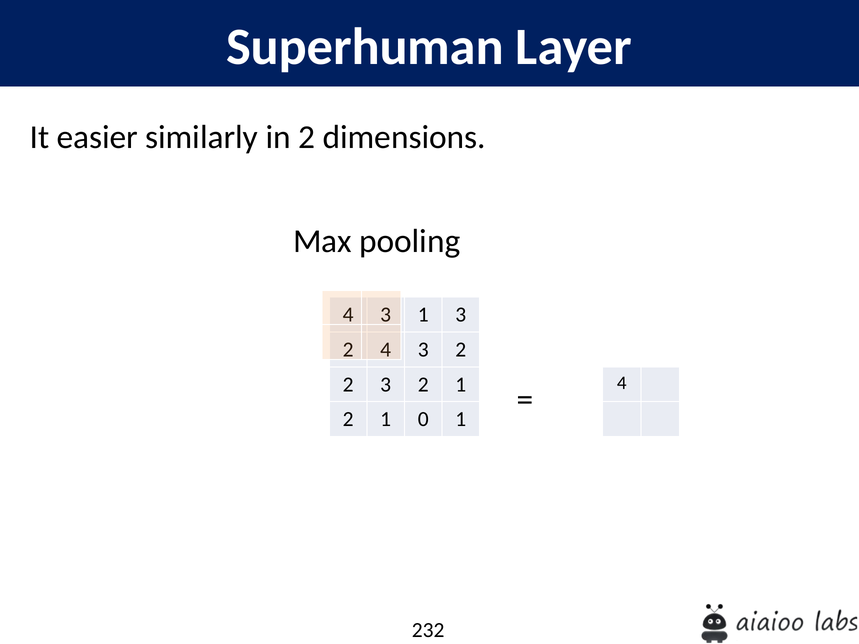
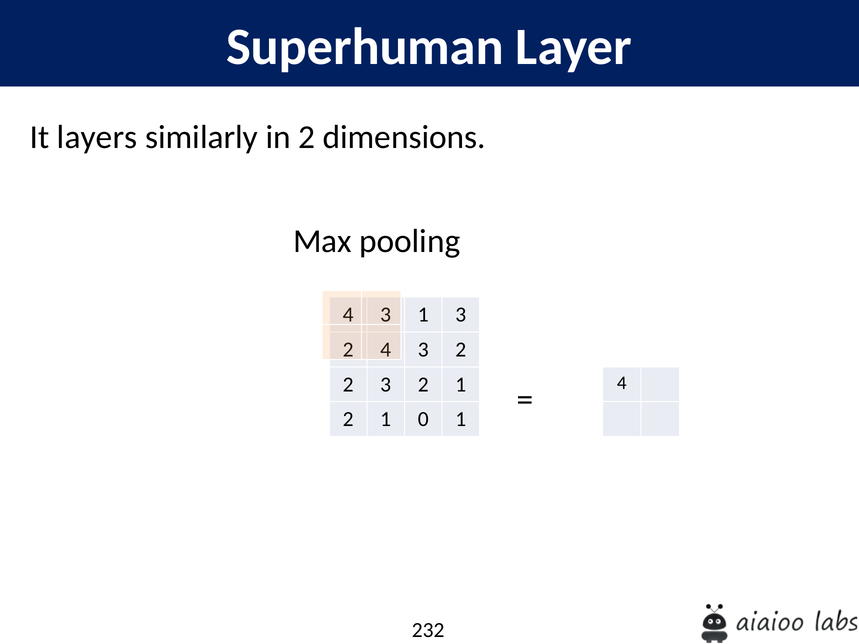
easier: easier -> layers (97, 137)
